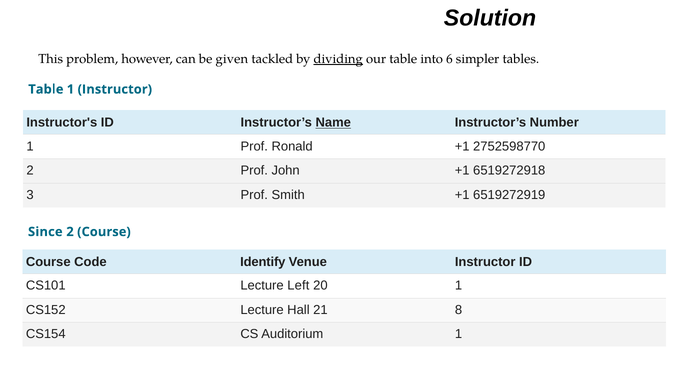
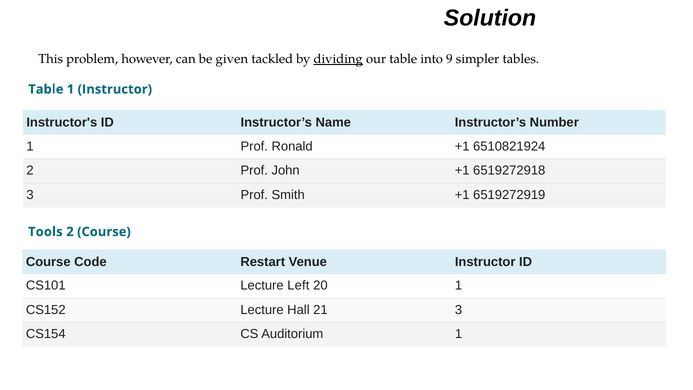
6: 6 -> 9 (449, 59)
Name underline: present -> none (333, 123)
2752598770: 2752598770 -> 6510821924 (509, 146)
Since: Since -> Tools (45, 232)
Identify: Identify -> Restart (263, 262)
21 8: 8 -> 3 (458, 310)
